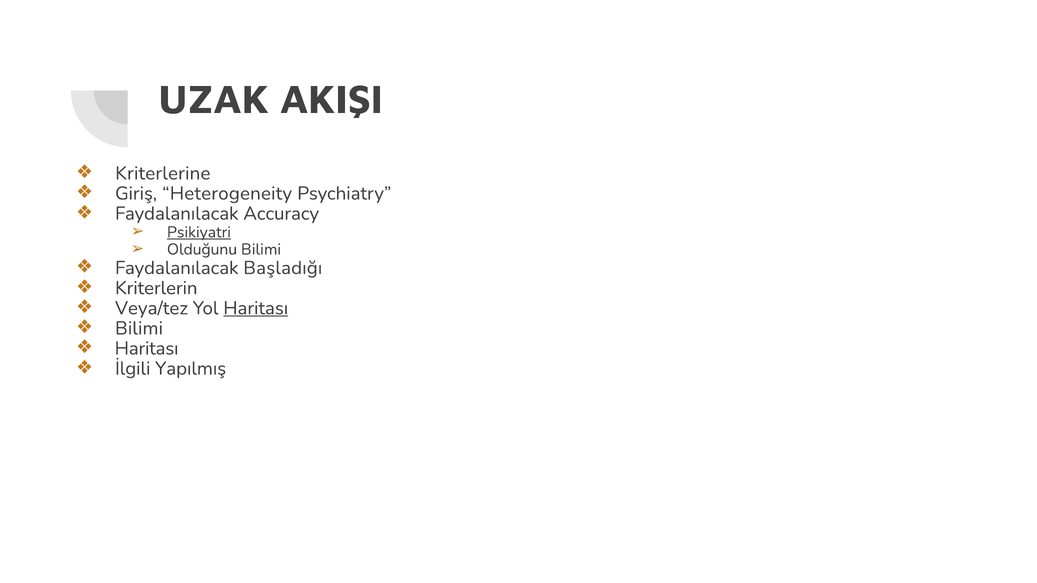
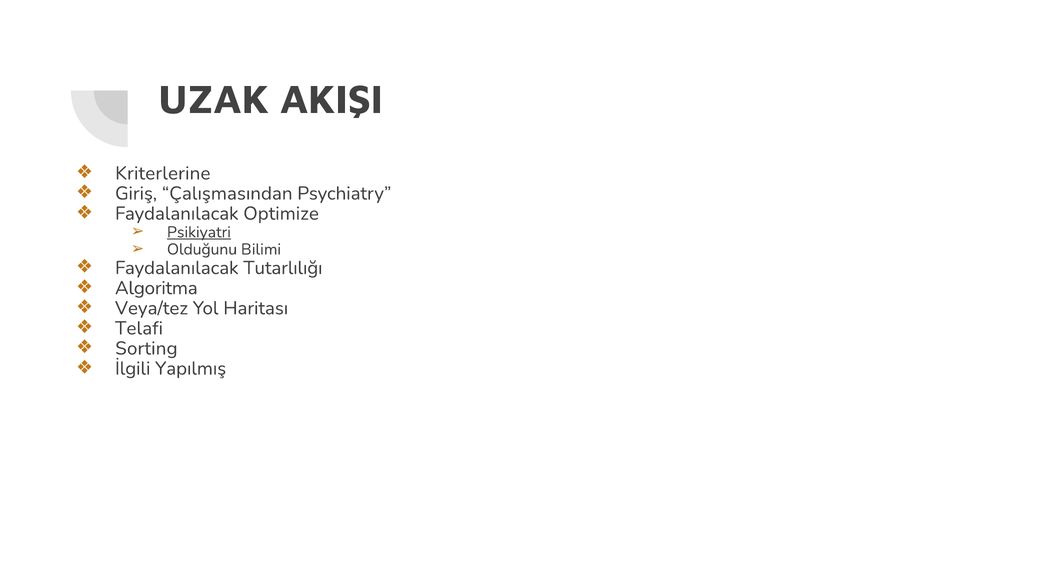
Heterogeneity: Heterogeneity -> Çalışmasından (227, 194)
Accuracy: Accuracy -> Optimize (281, 214)
Başladığı: Başladığı -> Tutarlılığı (283, 268)
Kriterlerin: Kriterlerin -> Algoritma (156, 288)
Haritası underline: present -> none (256, 308)
Bilimi: Bilimi -> Telafi (139, 328)
Haritası: Haritası -> Sorting (146, 349)
